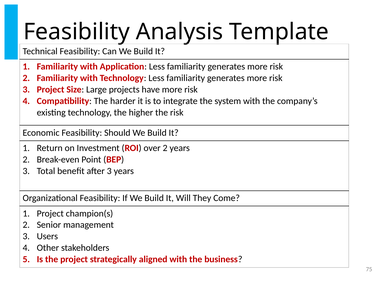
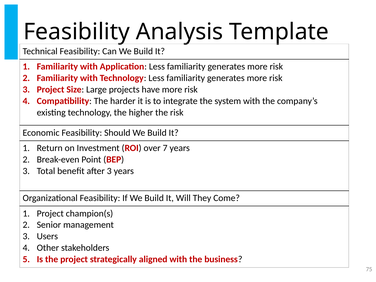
over 2: 2 -> 7 (165, 148)
